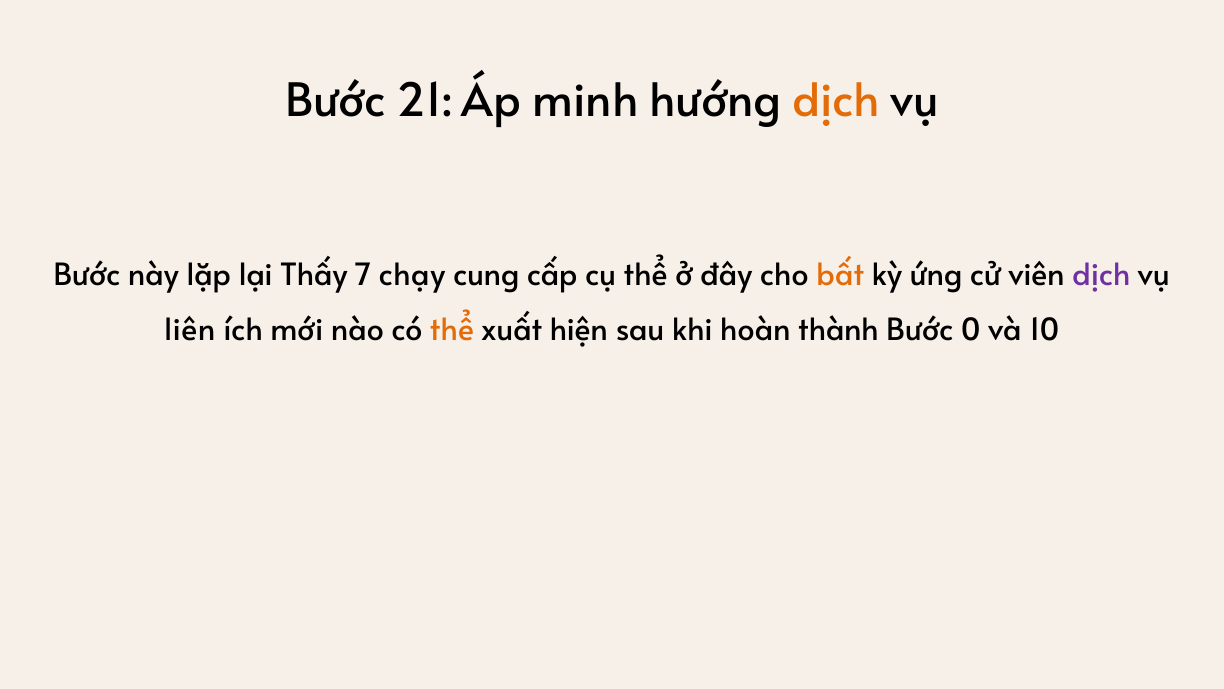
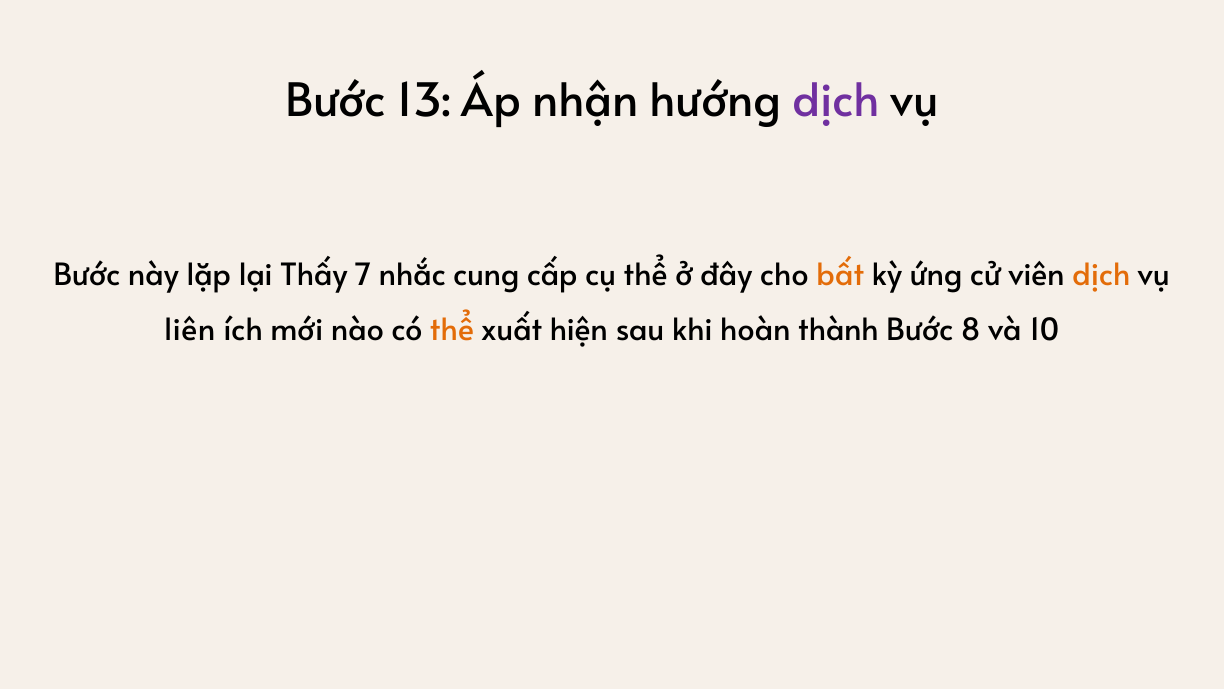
21: 21 -> 13 (424, 102)
minh: minh -> nhận (586, 102)
dịch colour: orange -> purple (836, 102)
chạy: chạy -> nhắc (412, 275)
dịch colour: purple -> orange (1101, 275)
0: 0 -> 8 (971, 330)
